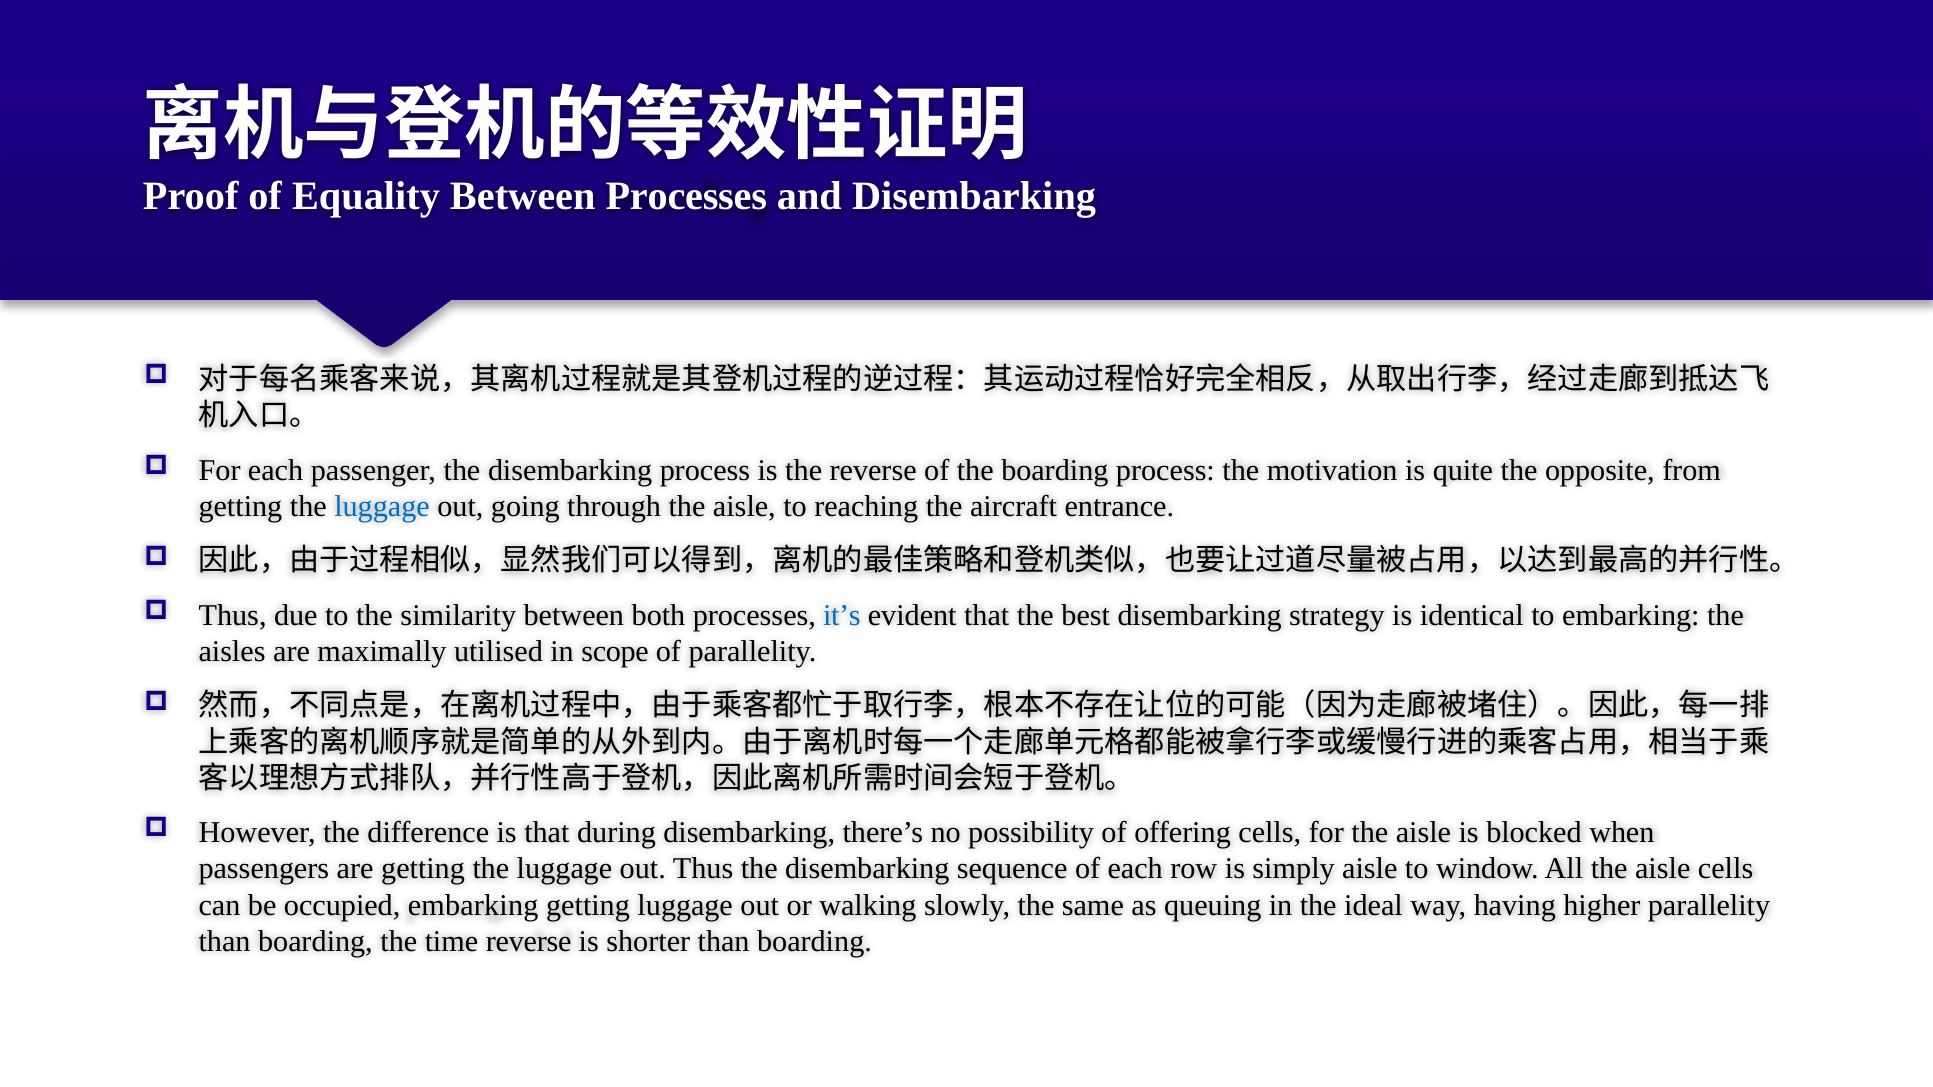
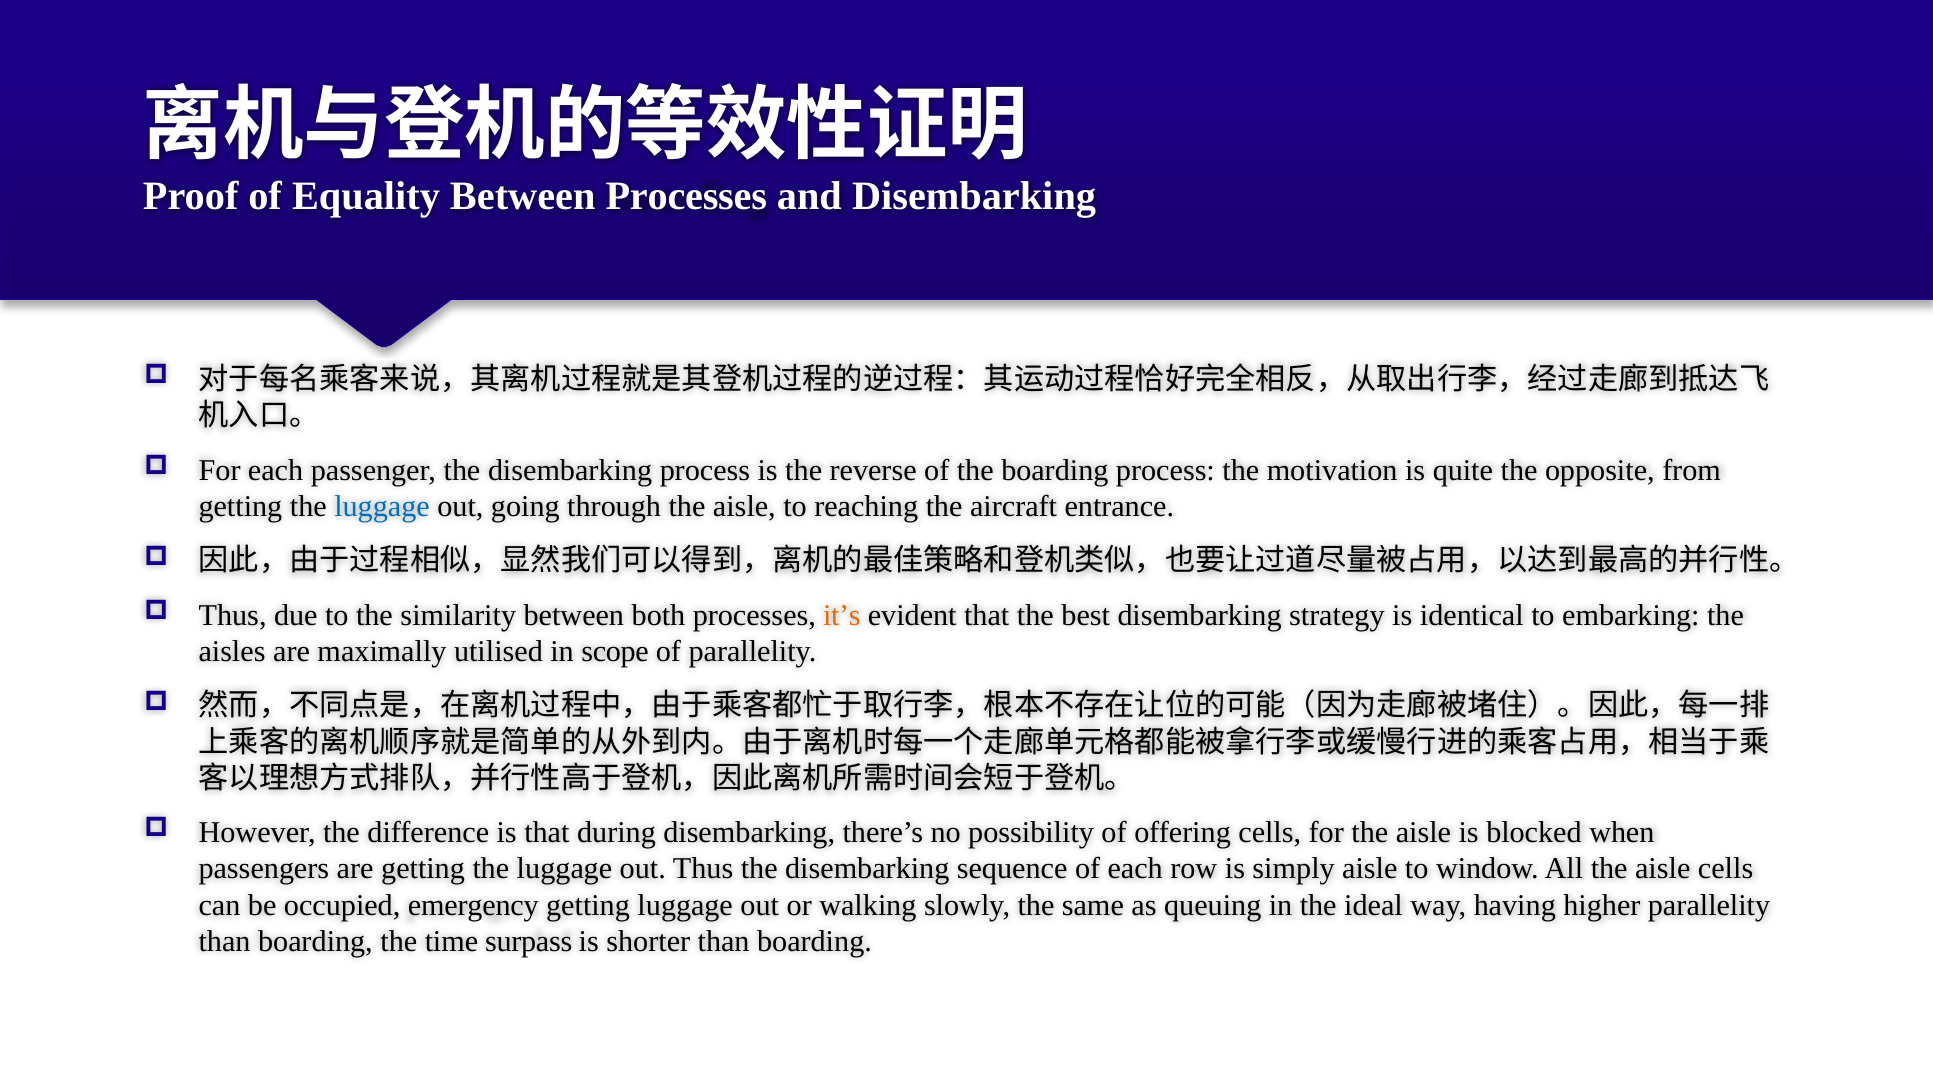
it’s colour: blue -> orange (842, 615)
occupied embarking: embarking -> emergency (473, 905)
time reverse: reverse -> surpass (529, 942)
